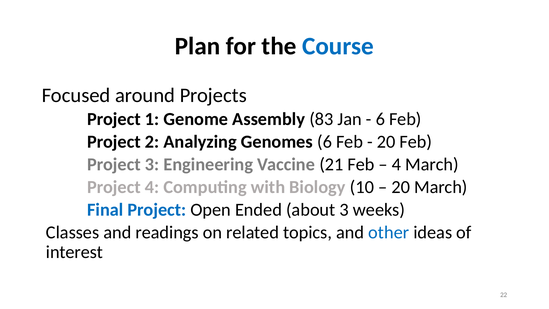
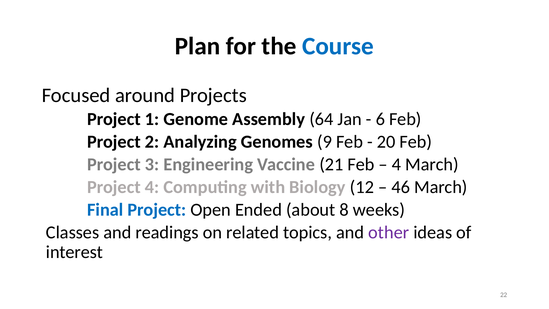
83: 83 -> 64 (321, 119)
Genomes 6: 6 -> 9 (325, 142)
10: 10 -> 12 (362, 187)
20: 20 -> 46 (401, 187)
about 3: 3 -> 8 (344, 210)
other colour: blue -> purple (389, 232)
